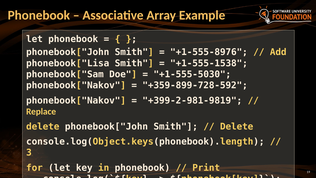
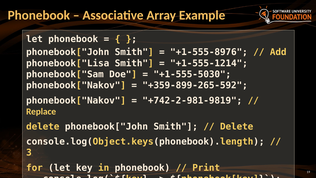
+1-555-1538: +1-555-1538 -> +1-555-1214 (209, 63)
+359-899-728-592: +359-899-728-592 -> +359-899-265-592 (195, 85)
+399-2-981-9819: +399-2-981-9819 -> +742-2-981-9819 (192, 100)
